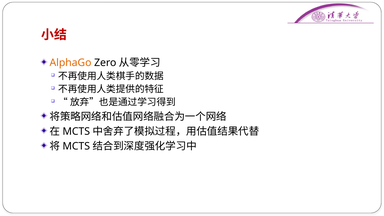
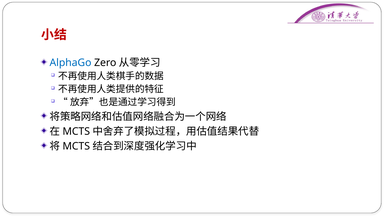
AlphaGo colour: orange -> blue (71, 63)
